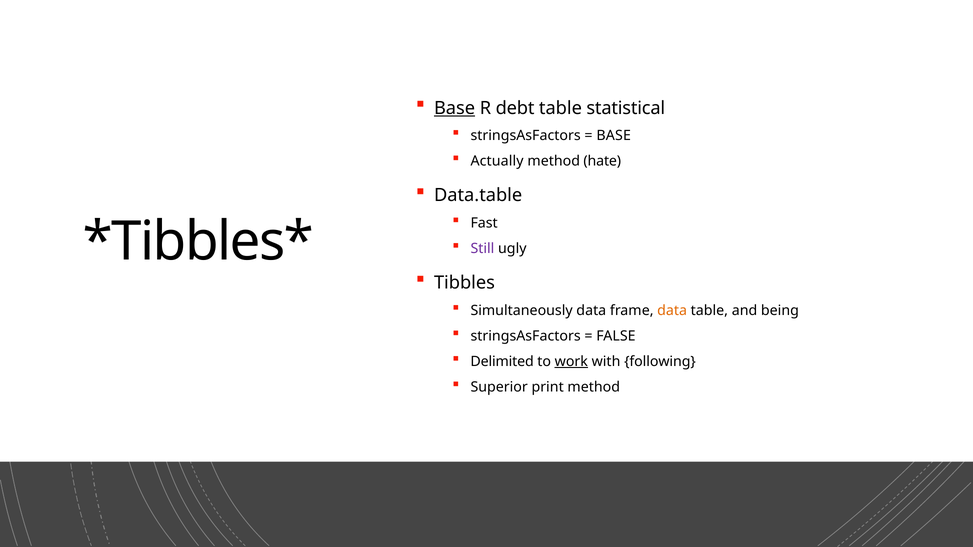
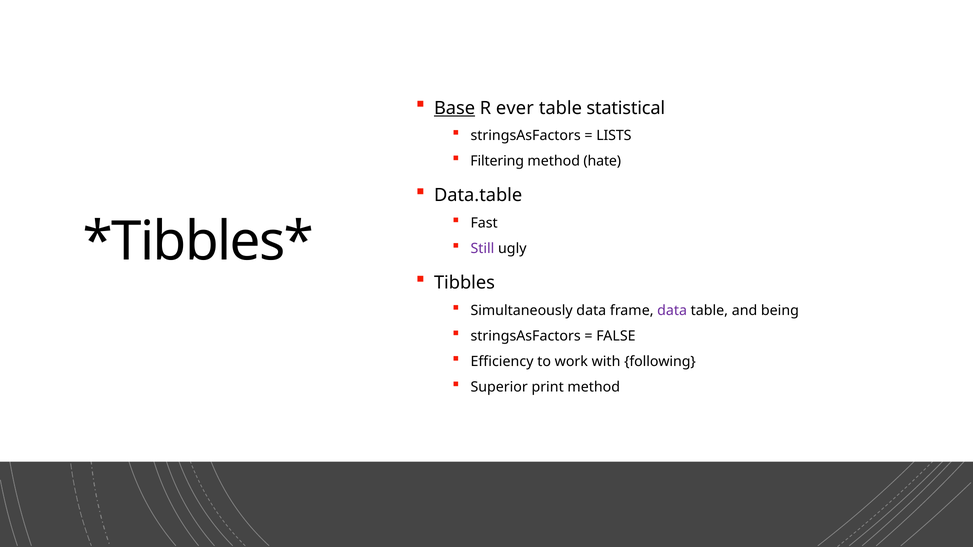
debt: debt -> ever (515, 108)
BASE: BASE -> LISTS (614, 136)
Actually: Actually -> Filtering (497, 161)
data colour: orange -> purple (672, 311)
Delimited: Delimited -> Efficiency (502, 362)
work underline: present -> none (571, 362)
